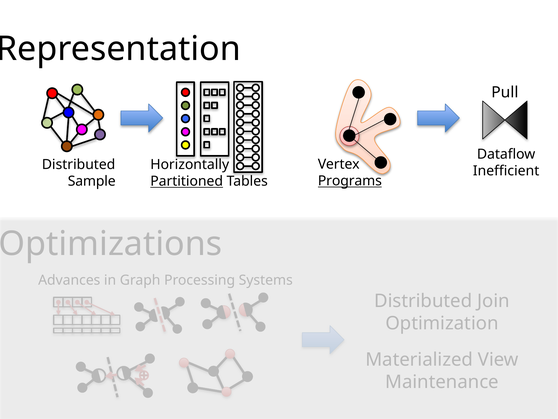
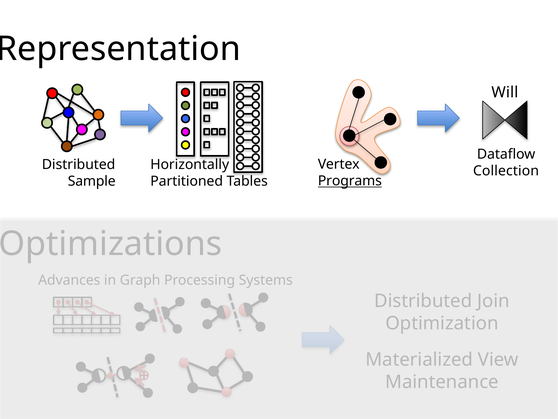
Pull: Pull -> Will (505, 92)
Inefficient: Inefficient -> Collection (506, 171)
Partitioned underline: present -> none (187, 181)
